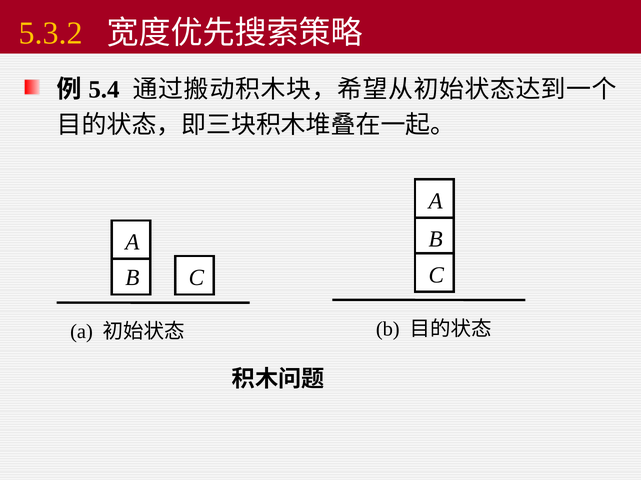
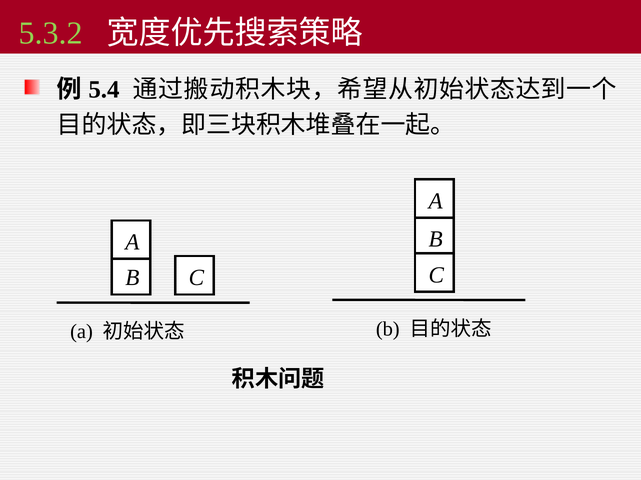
5.3.2 colour: yellow -> light green (51, 33)
